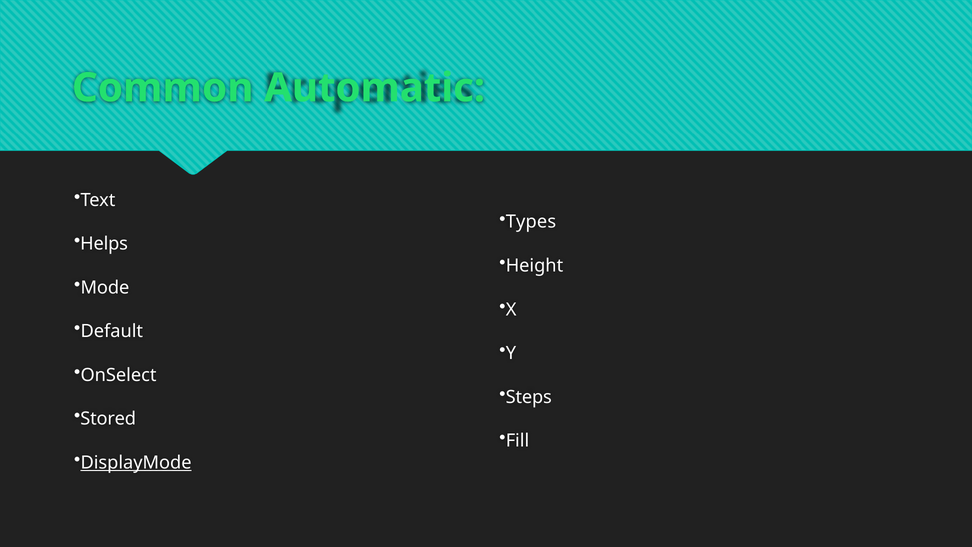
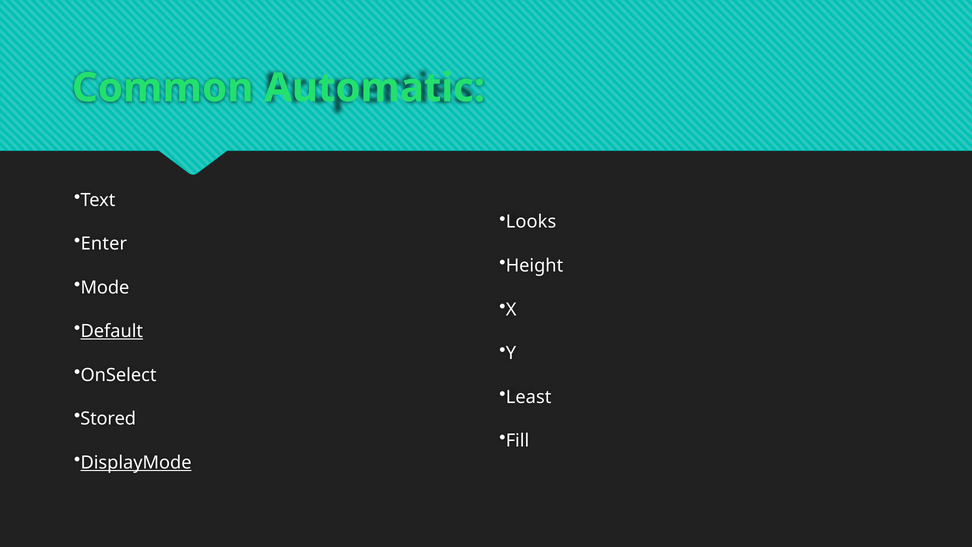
Types: Types -> Looks (531, 222)
Helps: Helps -> Enter (104, 244)
Default underline: none -> present (112, 331)
Steps: Steps -> Least (529, 397)
